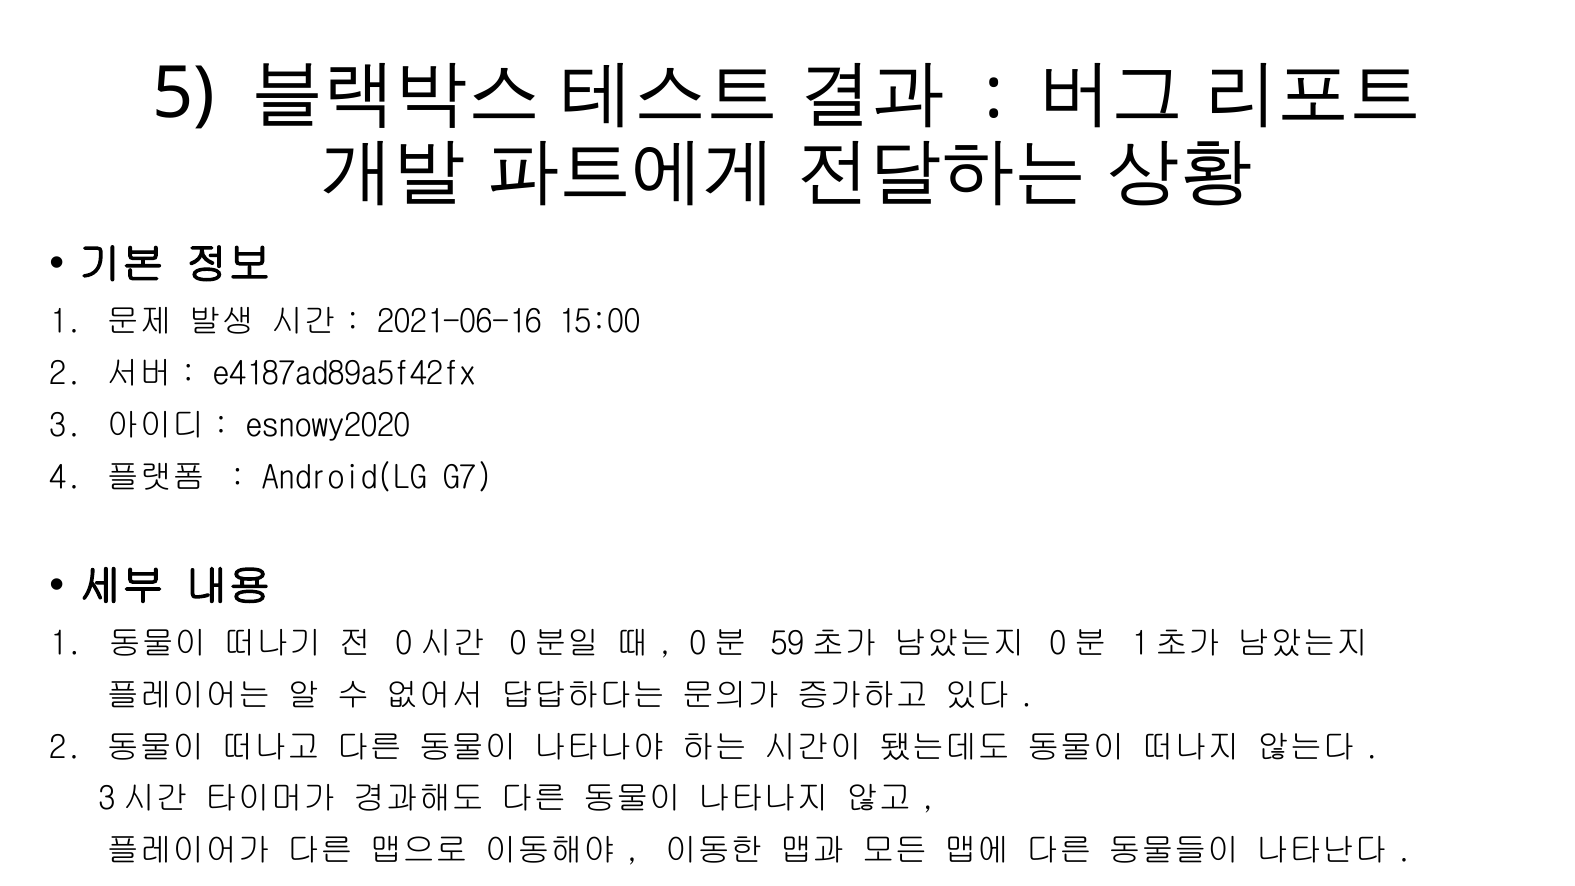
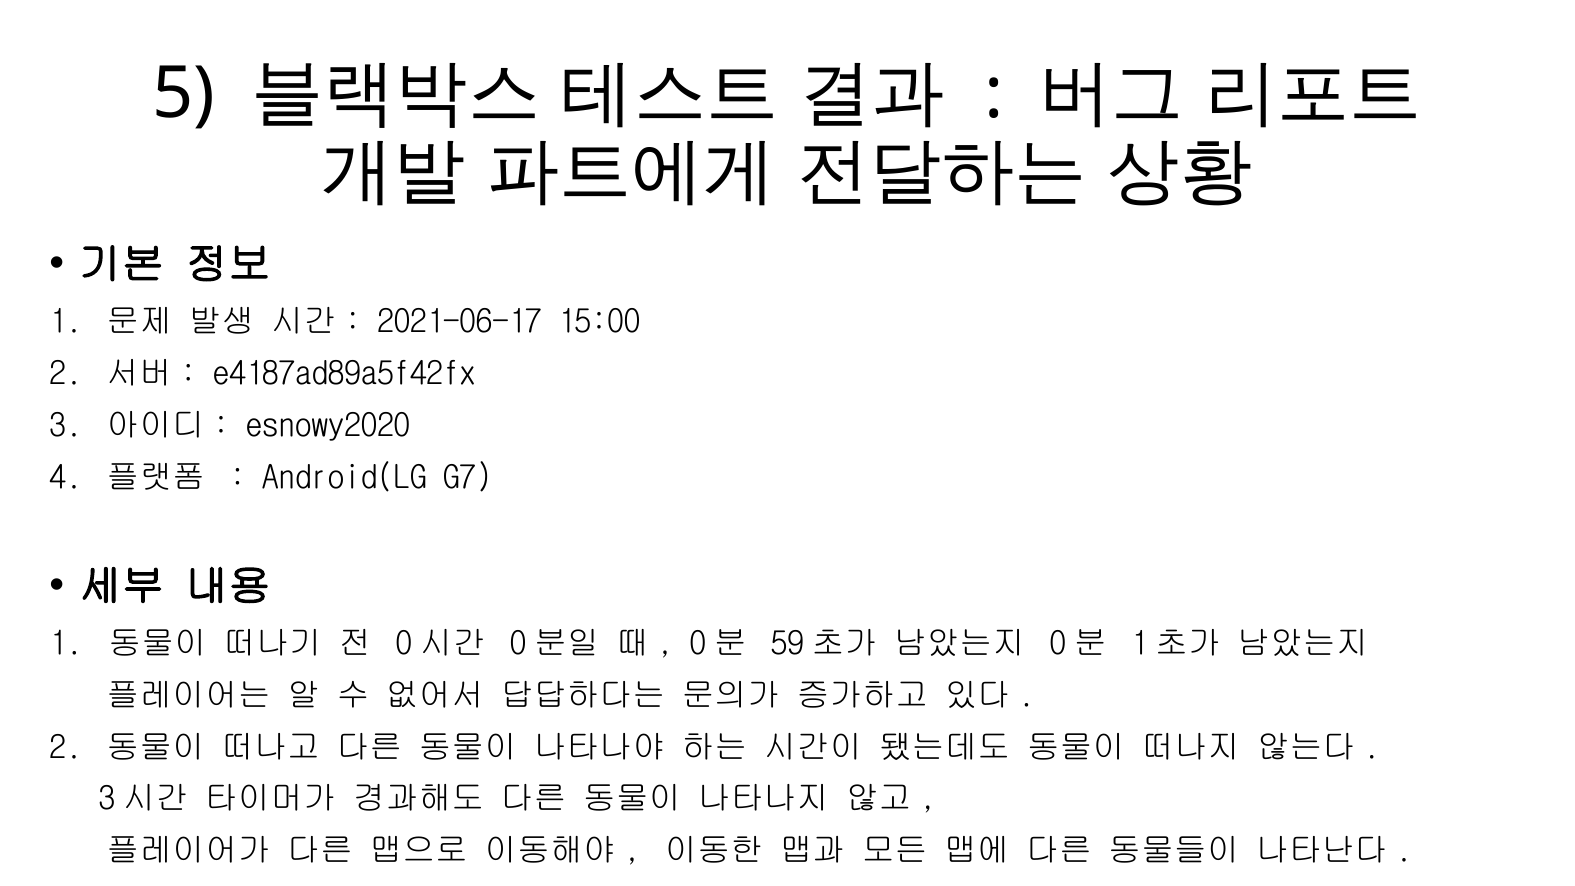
2021-06-16: 2021-06-16 -> 2021-06-17 (459, 322)
